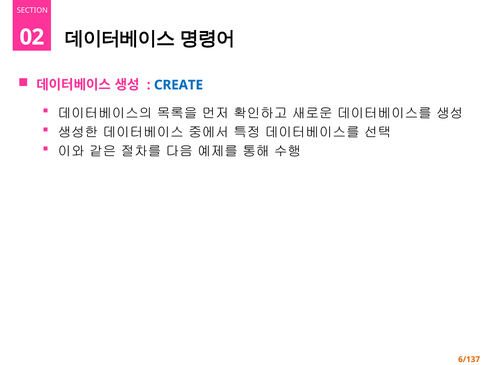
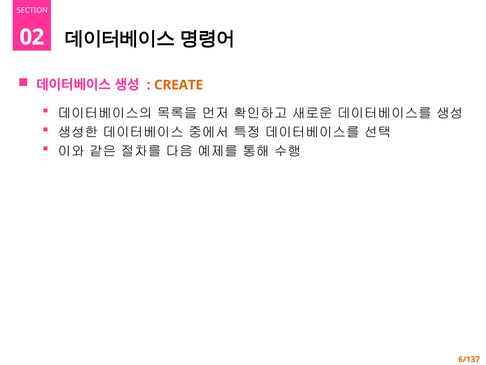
CREATE colour: blue -> orange (179, 85)
